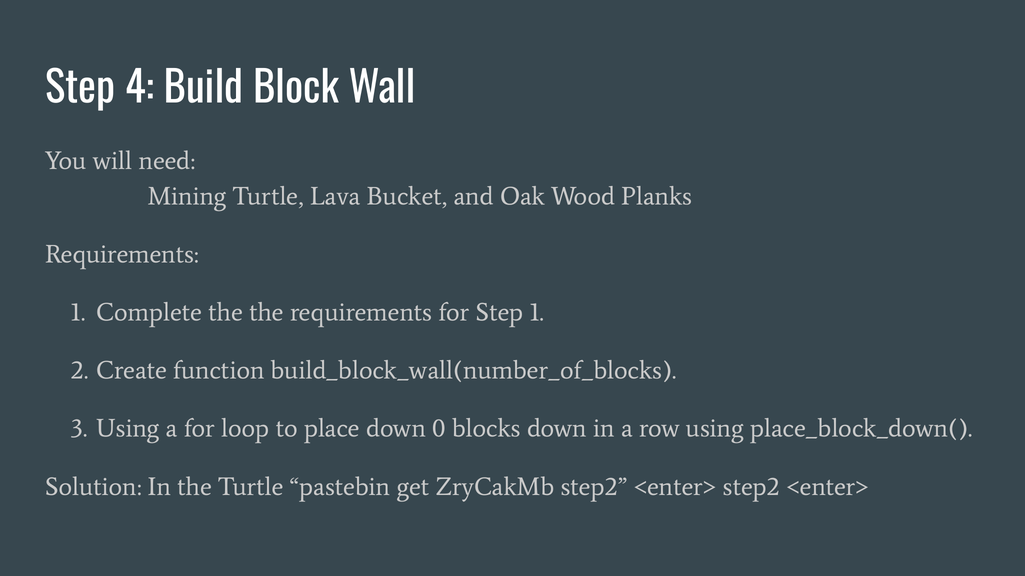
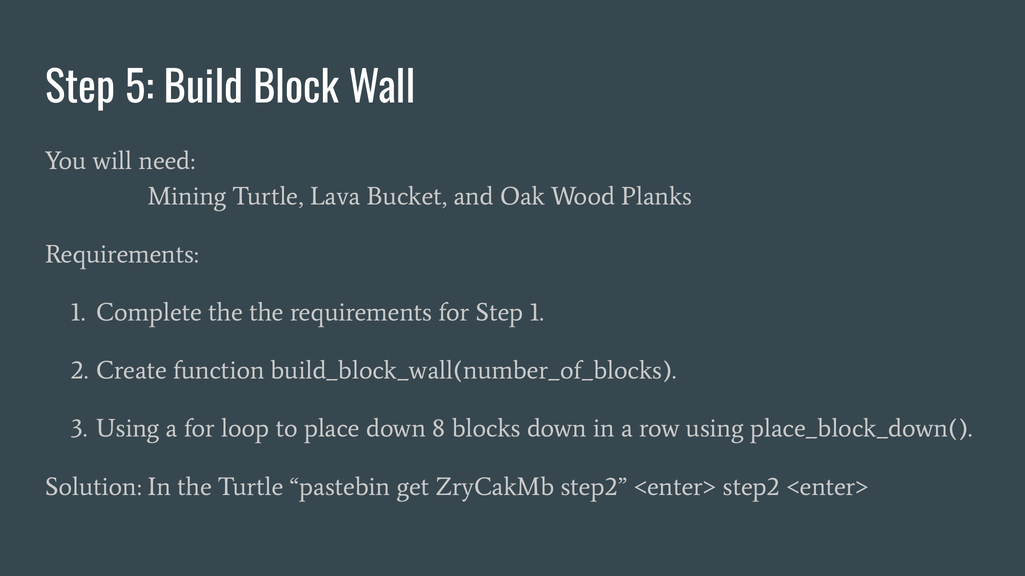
4: 4 -> 5 (140, 89)
0: 0 -> 8 (439, 429)
